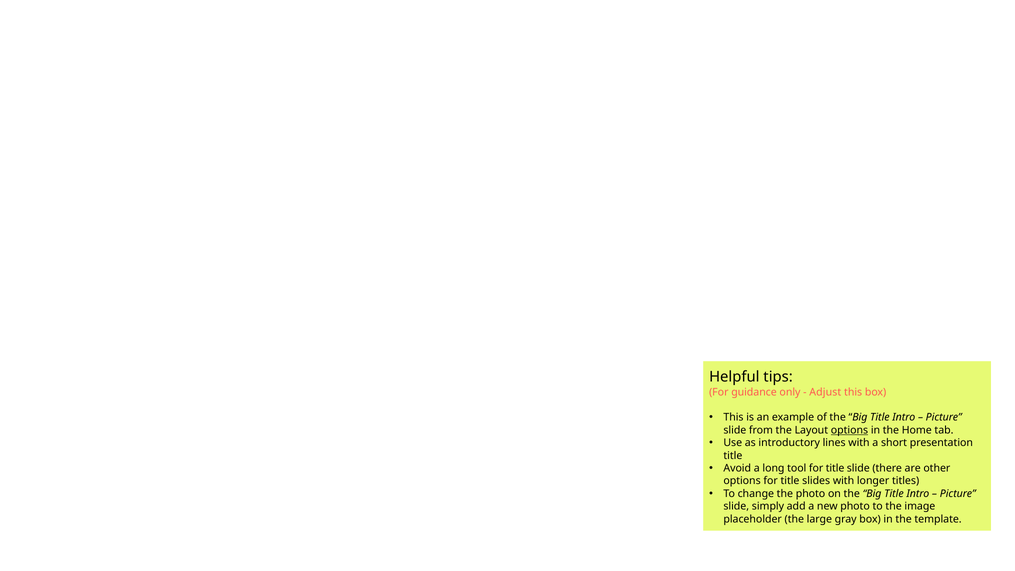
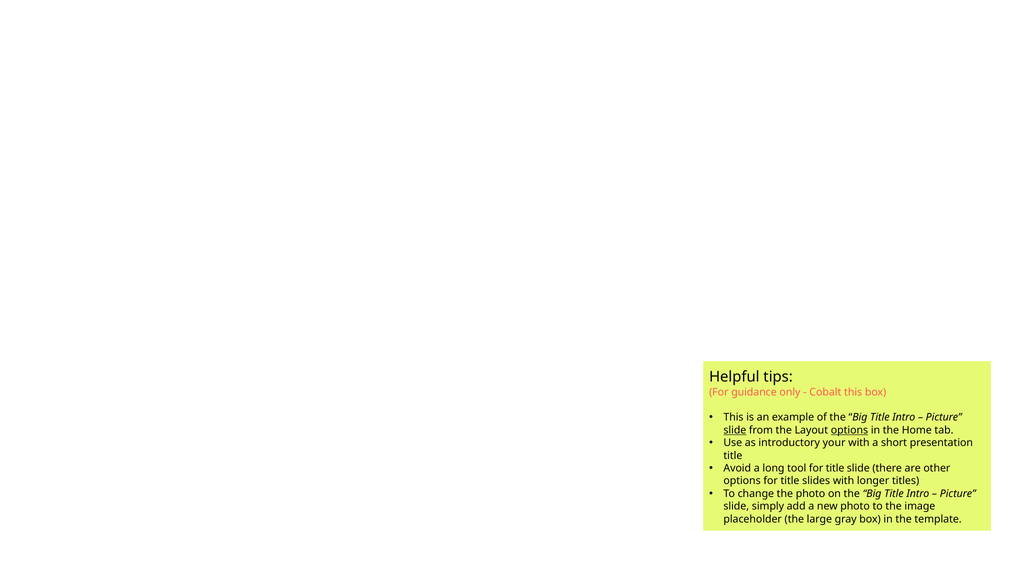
Adjust: Adjust -> Cobalt (825, 392)
slide underline: none -> present (735, 430)
introductory lines: lines -> your (834, 443)
